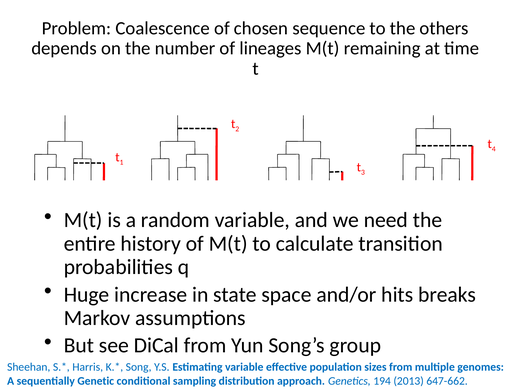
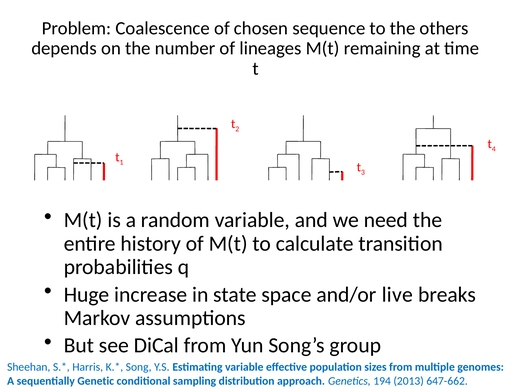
hits: hits -> live (397, 295)
